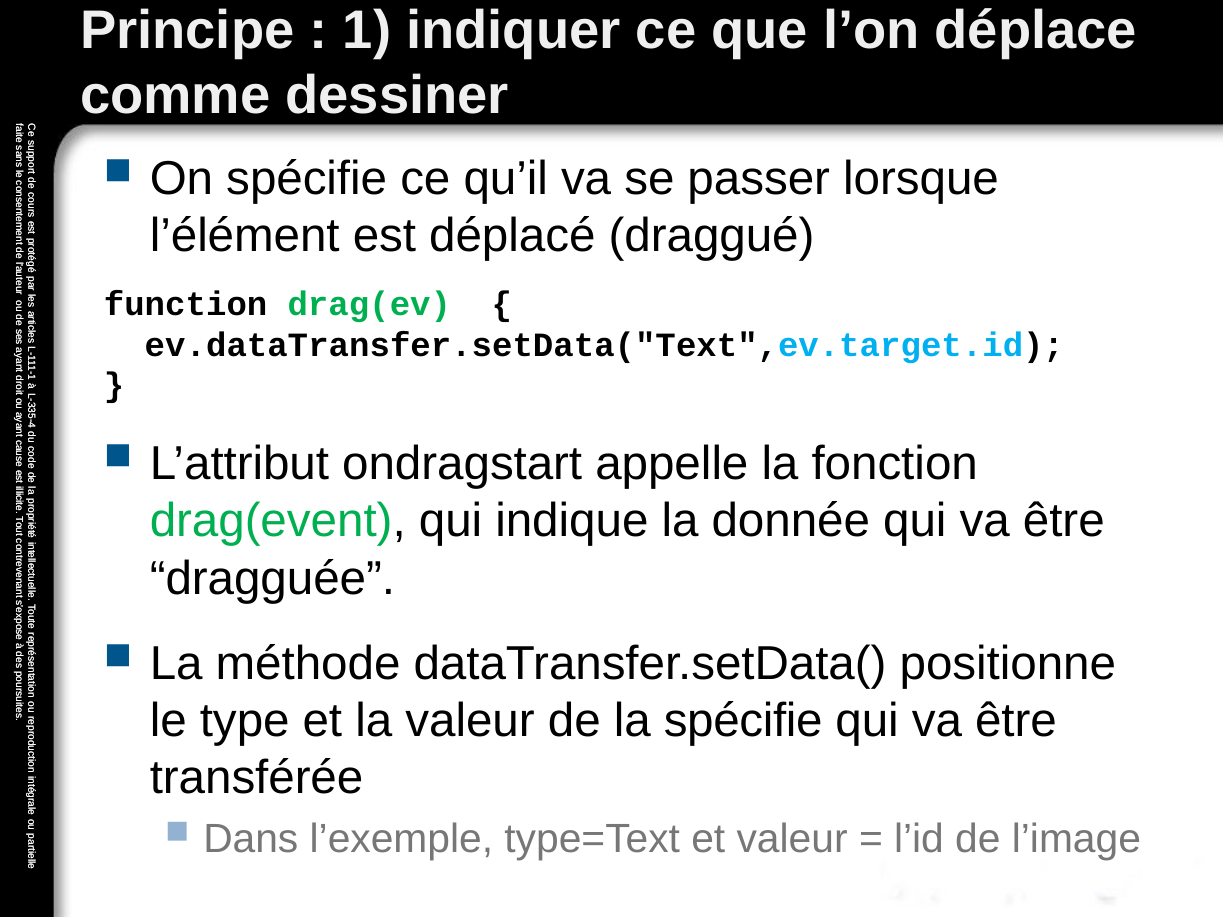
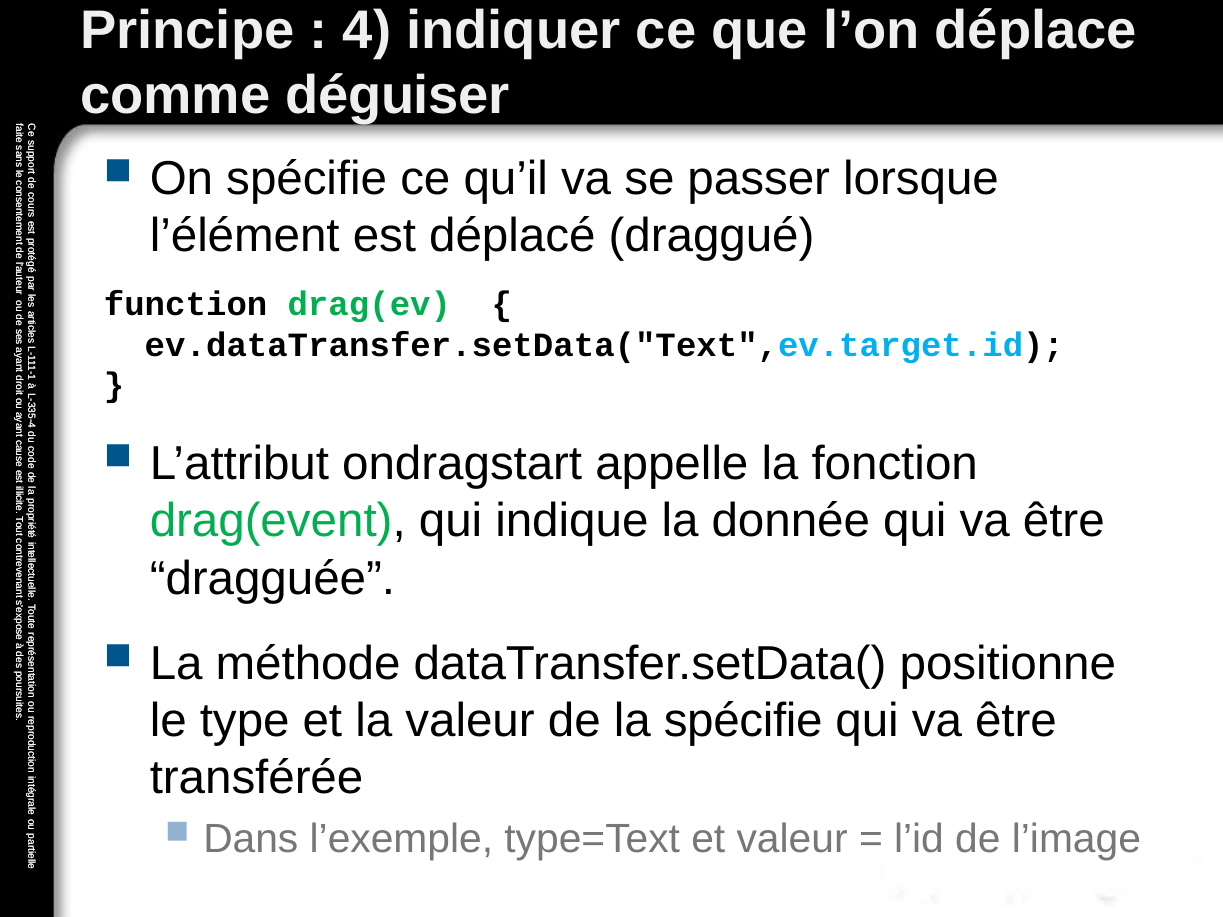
1: 1 -> 4 (367, 31)
dessiner: dessiner -> déguiser (397, 96)
